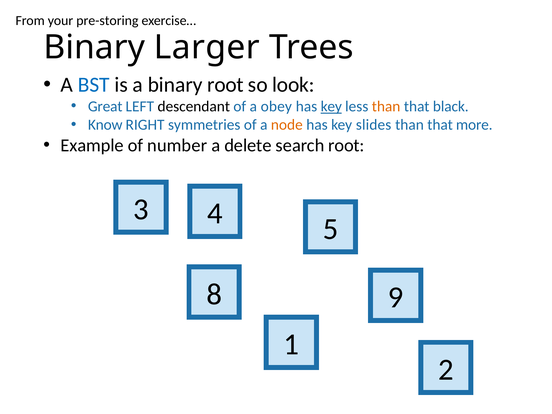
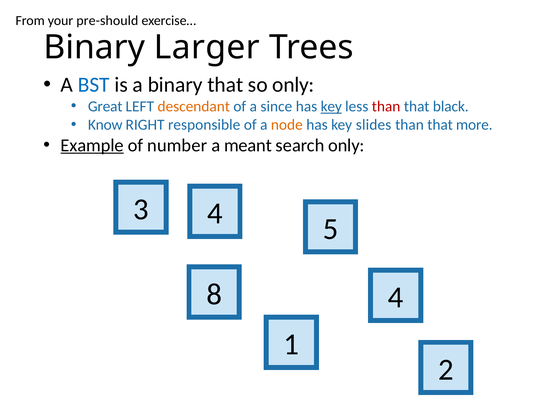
pre-storing: pre-storing -> pre-should (107, 20)
binary root: root -> that (225, 85)
so look: look -> only (293, 85)
descendant colour: black -> orange (194, 106)
obey: obey -> since (276, 106)
than colour: orange -> red (386, 106)
symmetries: symmetries -> responsible (204, 125)
Example underline: none -> present (92, 145)
delete: delete -> meant (248, 145)
search root: root -> only (346, 145)
8 9: 9 -> 4 (396, 298)
